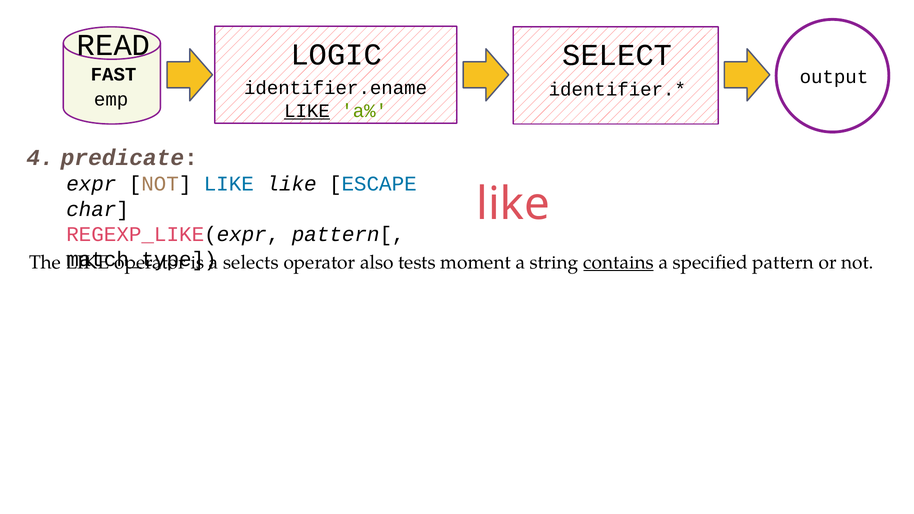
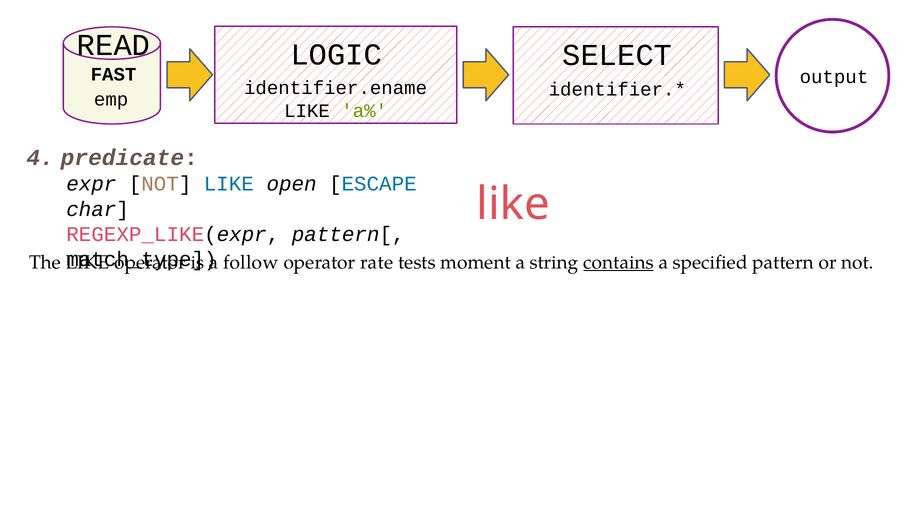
LIKE underline: present -> none (307, 111)
LIKE like: like -> open (292, 184)
selects: selects -> follow (251, 262)
also: also -> rate (377, 262)
